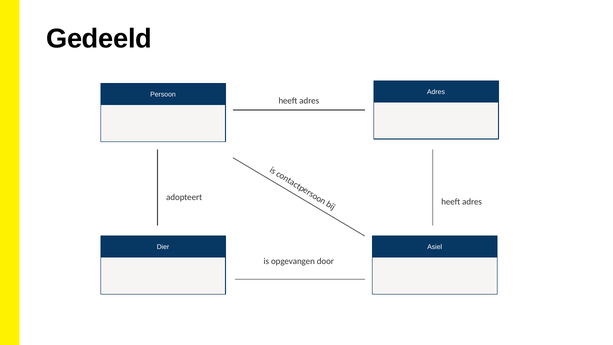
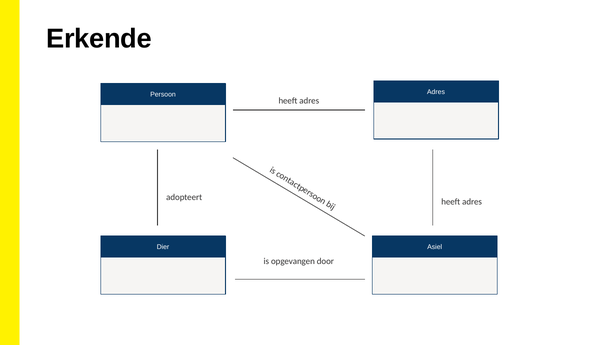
Gedeeld: Gedeeld -> Erkende (99, 39)
